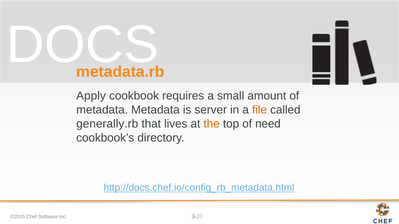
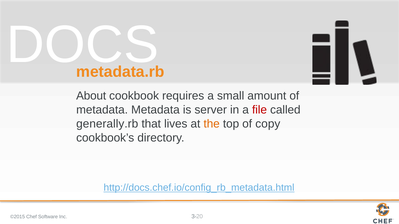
Apply: Apply -> About (91, 96)
file colour: orange -> red (259, 110)
need: need -> copy (268, 124)
